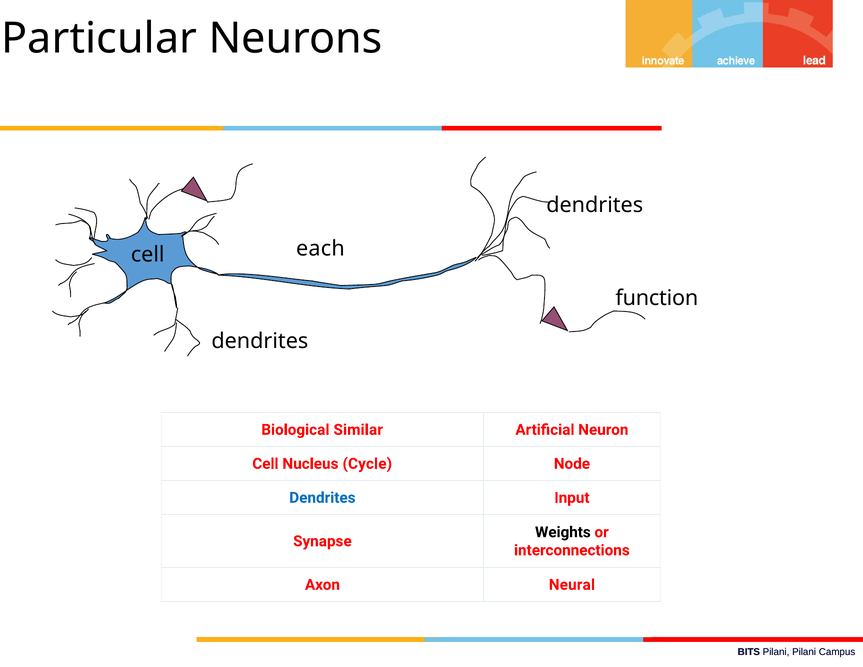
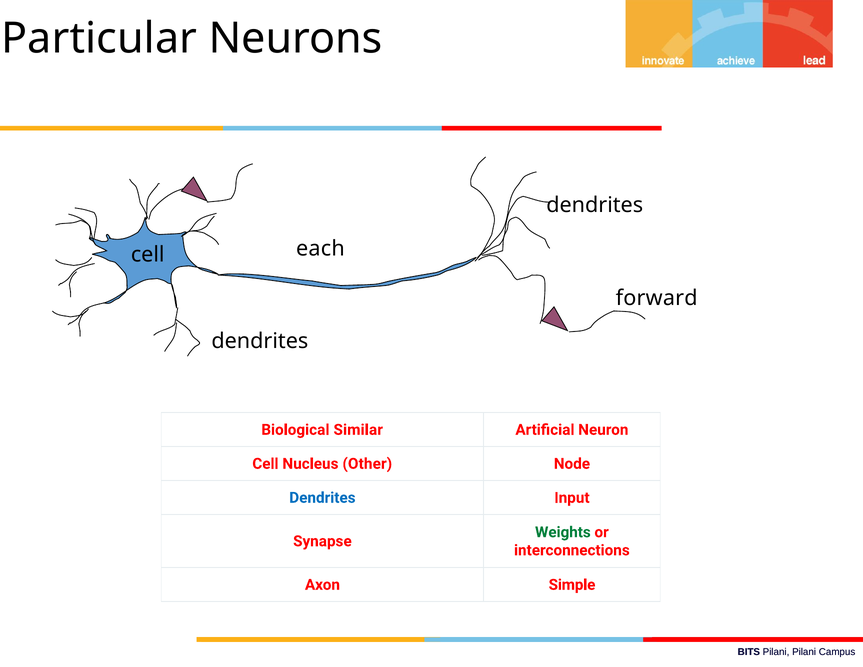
function: function -> forward (657, 298)
Cycle: Cycle -> Other (367, 464)
Weights colour: black -> green (563, 532)
Neural: Neural -> Simple (572, 585)
